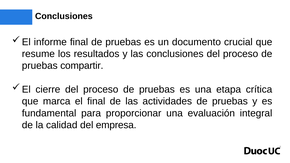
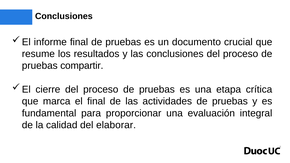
empresa: empresa -> elaborar (116, 125)
